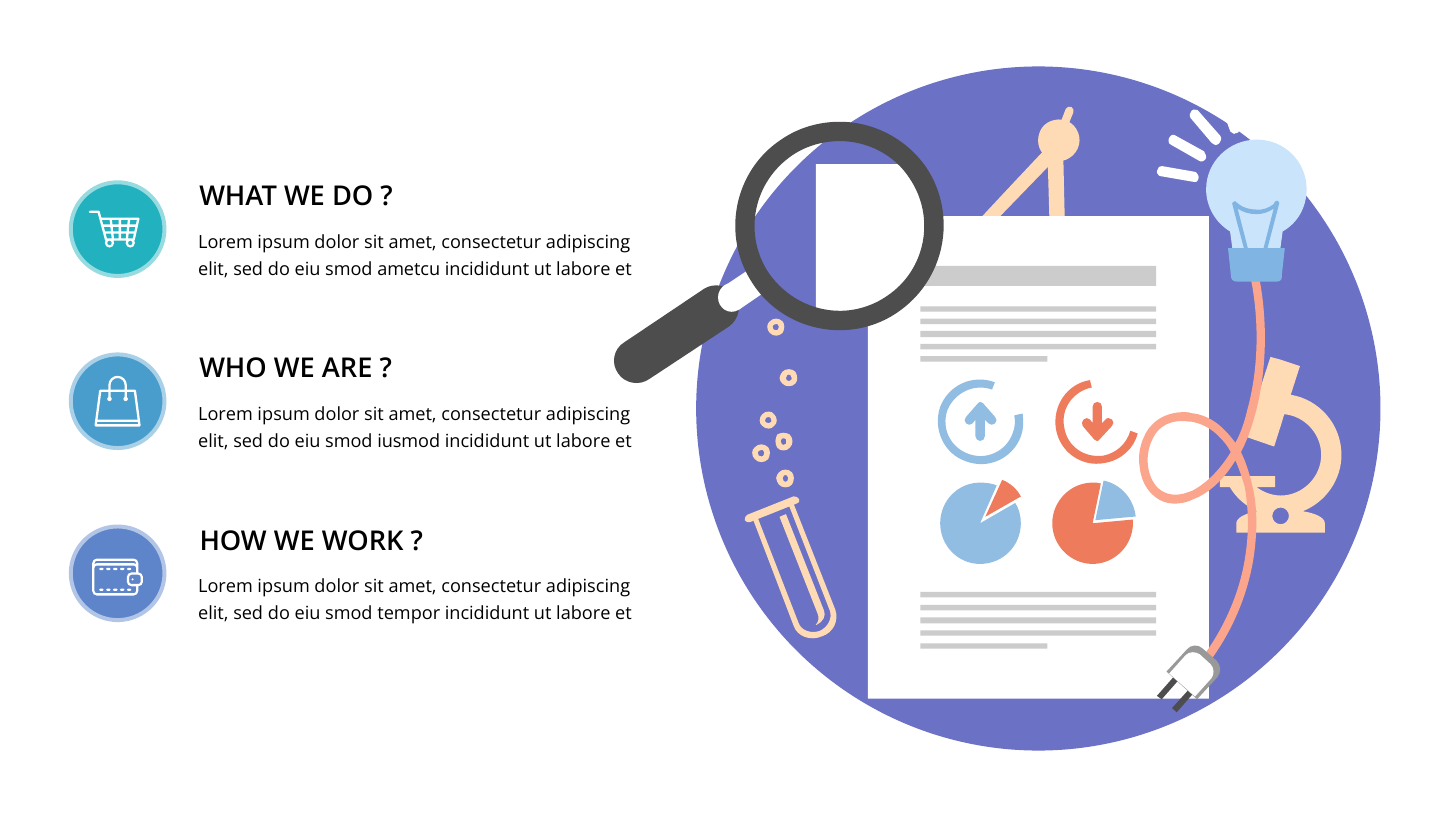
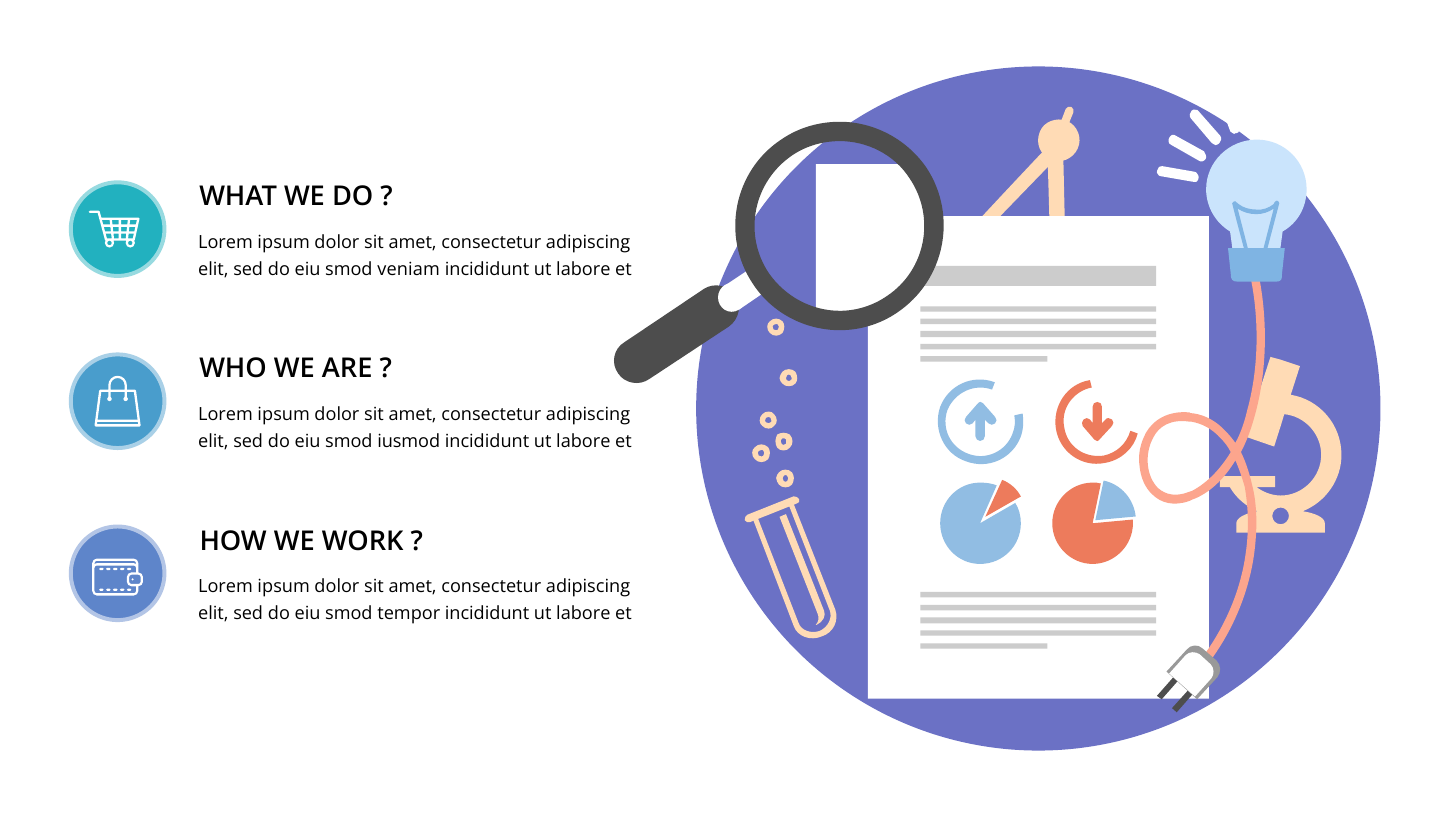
ametcu: ametcu -> veniam (409, 269)
